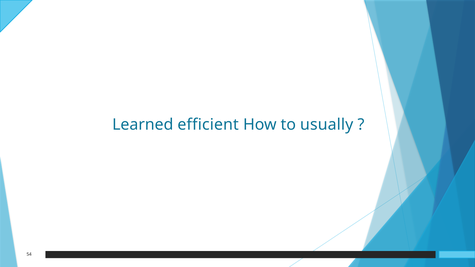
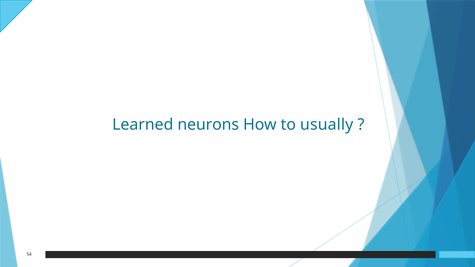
efficient: efficient -> neurons (208, 125)
